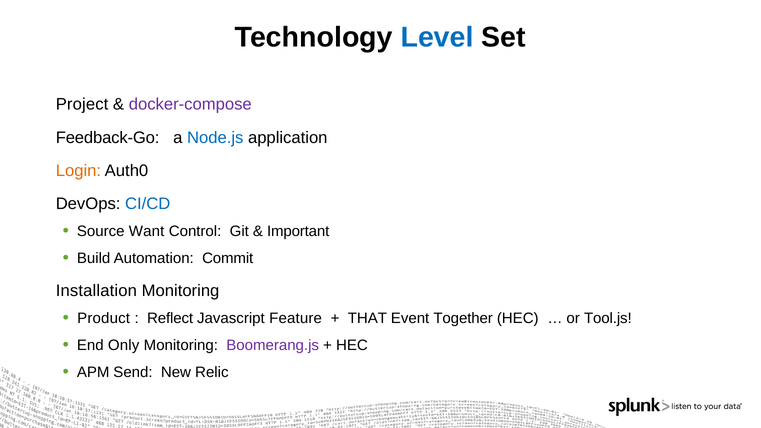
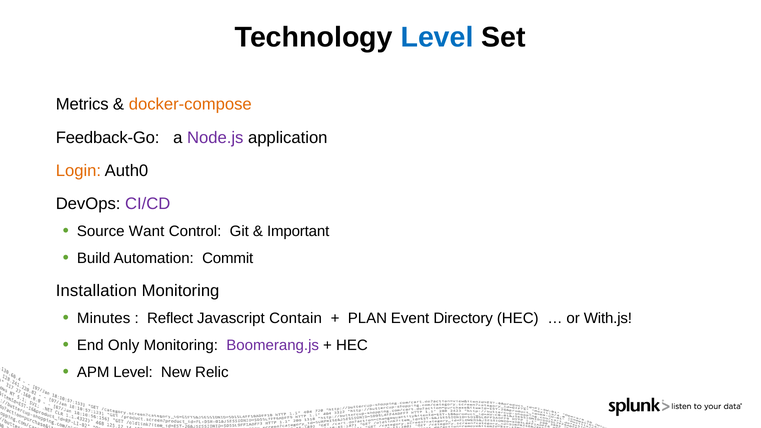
Project: Project -> Metrics (82, 104)
docker-compose colour: purple -> orange (190, 104)
Node.js colour: blue -> purple (215, 138)
CI/CD colour: blue -> purple (148, 204)
Product: Product -> Minutes (104, 318)
Feature: Feature -> Contain (296, 318)
THAT: THAT -> PLAN (367, 318)
Together: Together -> Directory (463, 318)
Tool.js: Tool.js -> With.js (608, 318)
APM Send: Send -> Level (133, 372)
